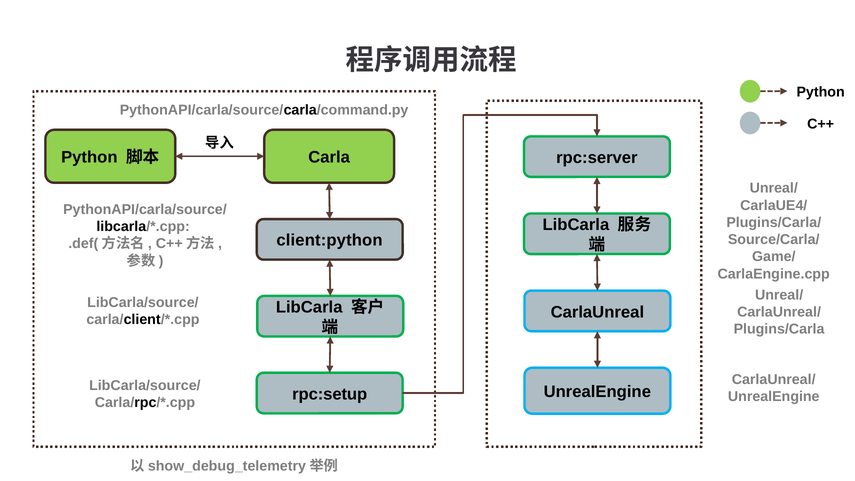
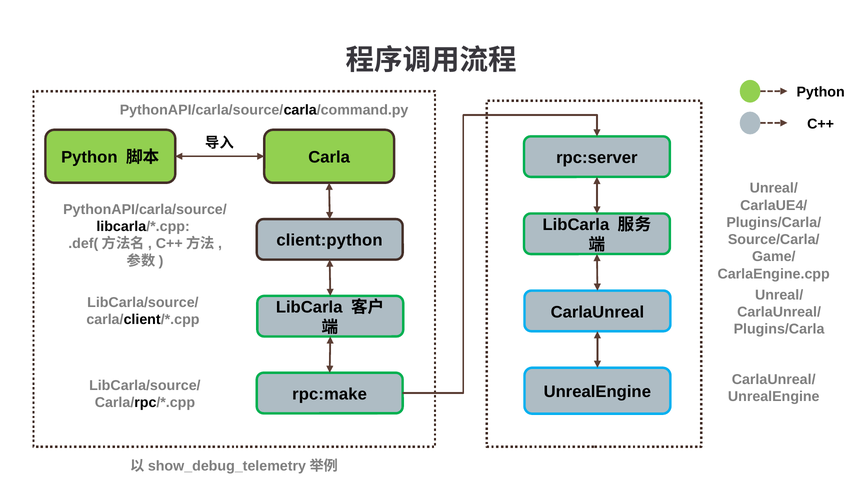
rpc:setup: rpc:setup -> rpc:make (330, 394)
